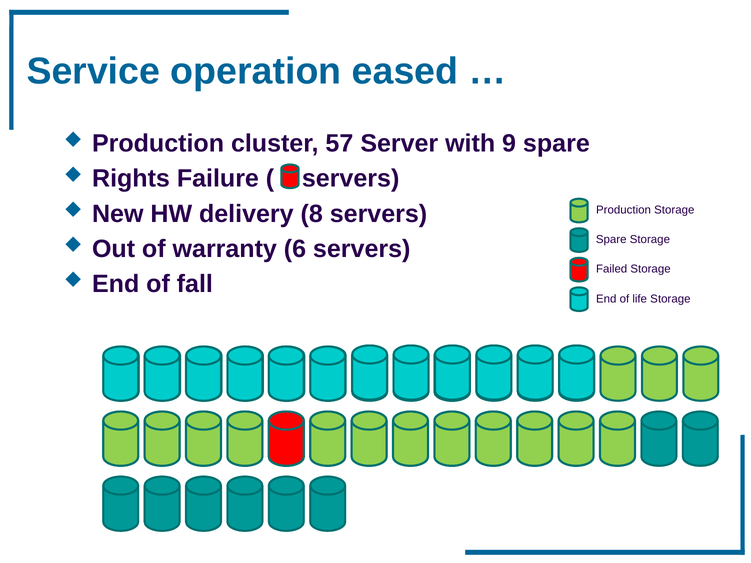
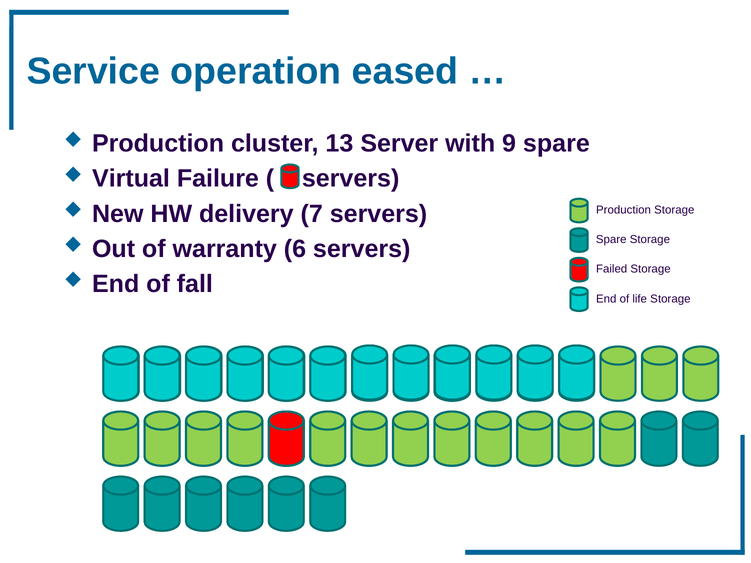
57: 57 -> 13 (339, 144)
Rights: Rights -> Virtual (131, 179)
8: 8 -> 7 (312, 214)
